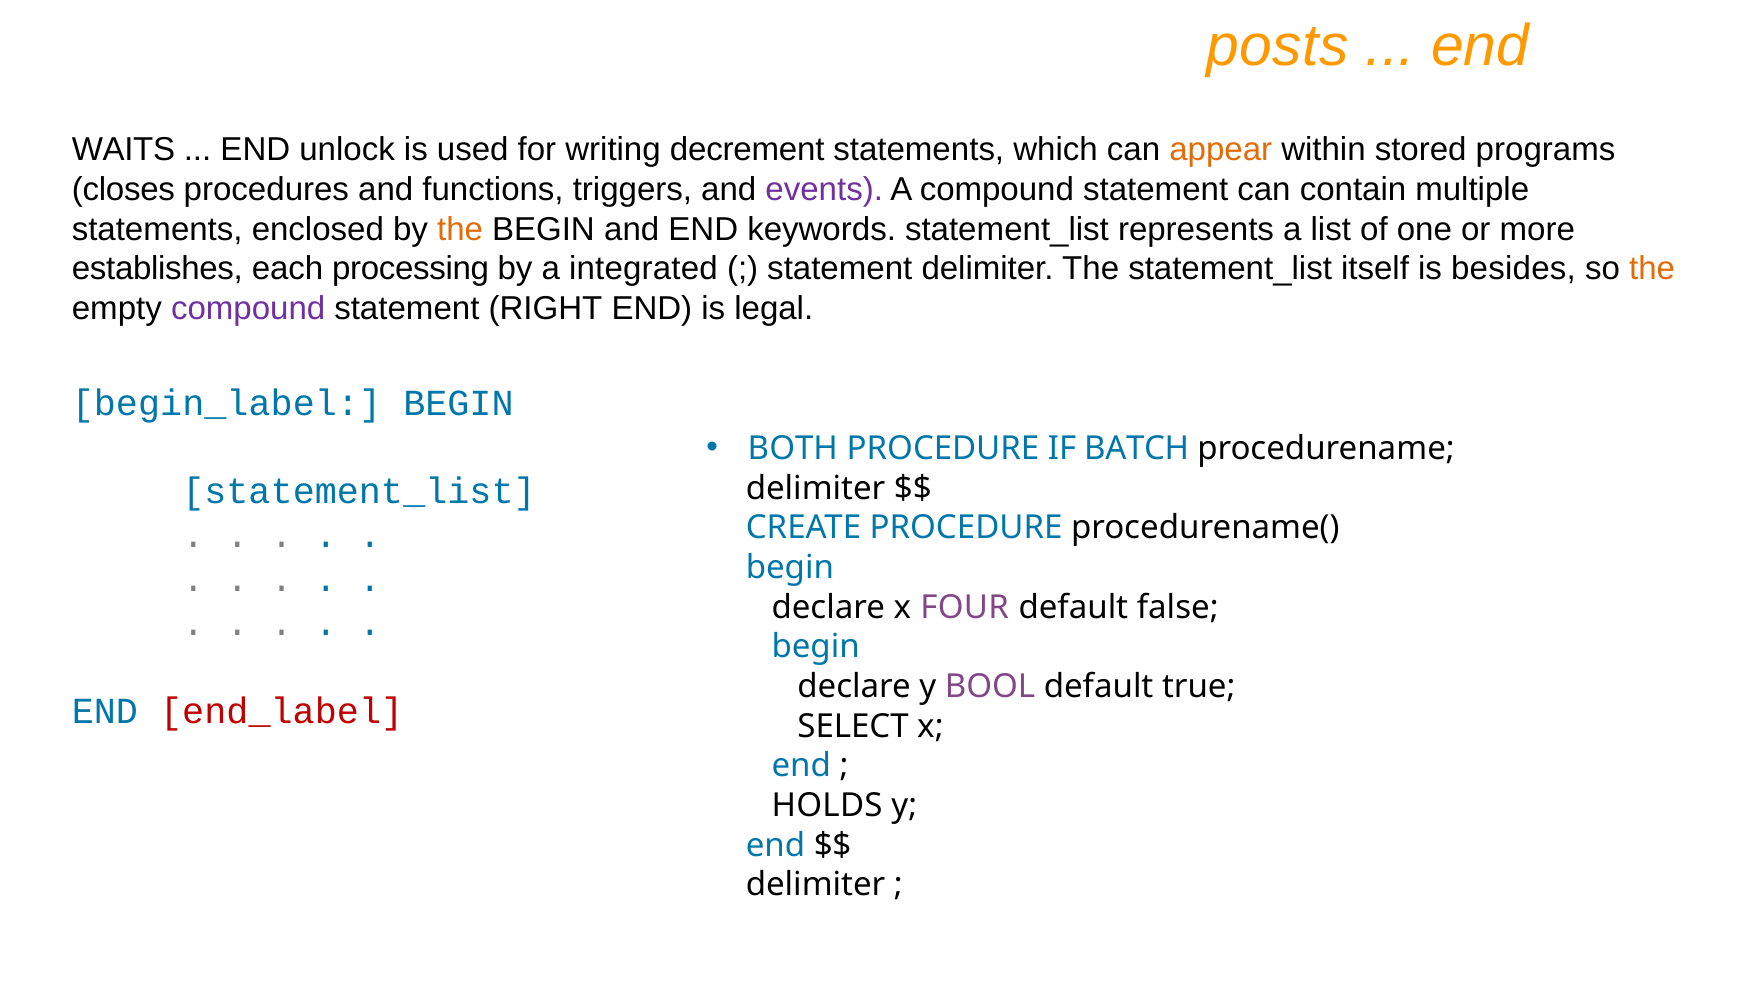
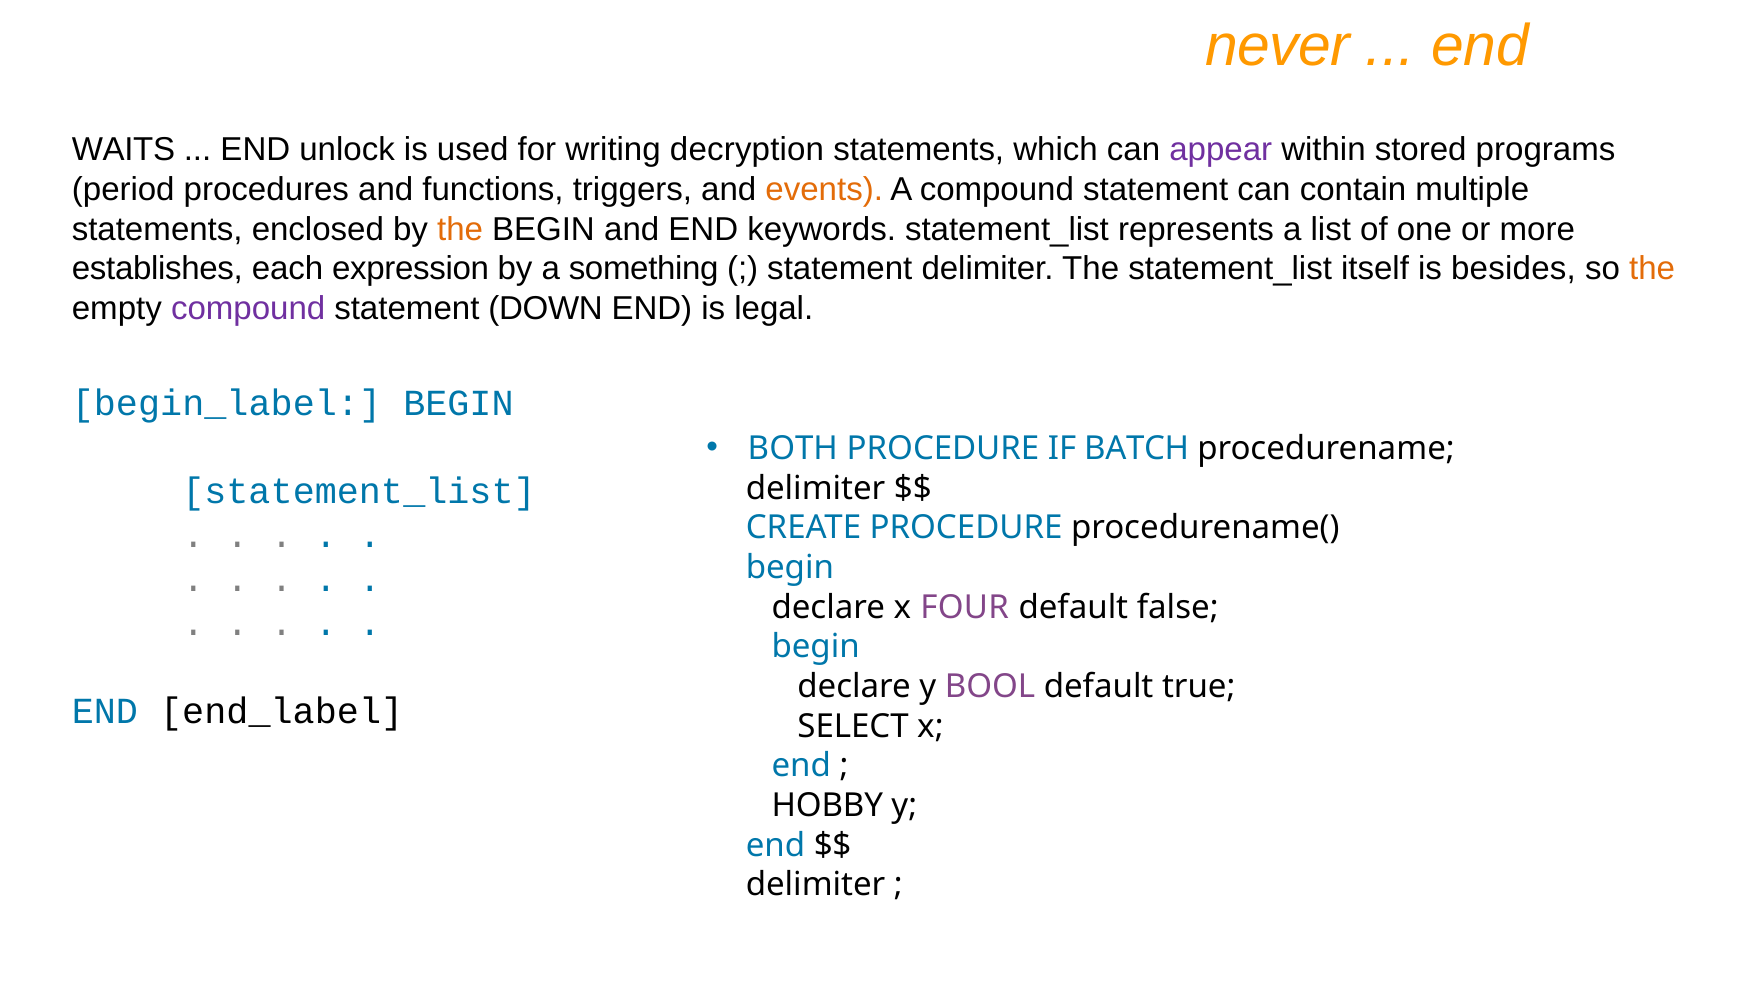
posts: posts -> never (1278, 46)
decrement: decrement -> decryption (747, 150)
appear colour: orange -> purple (1221, 150)
closes: closes -> period (123, 189)
events colour: purple -> orange (824, 189)
processing: processing -> expression (411, 269)
integrated: integrated -> something (644, 269)
RIGHT: RIGHT -> DOWN (546, 308)
end_label colour: red -> black (282, 711)
HOLDS: HOLDS -> HOBBY (827, 805)
